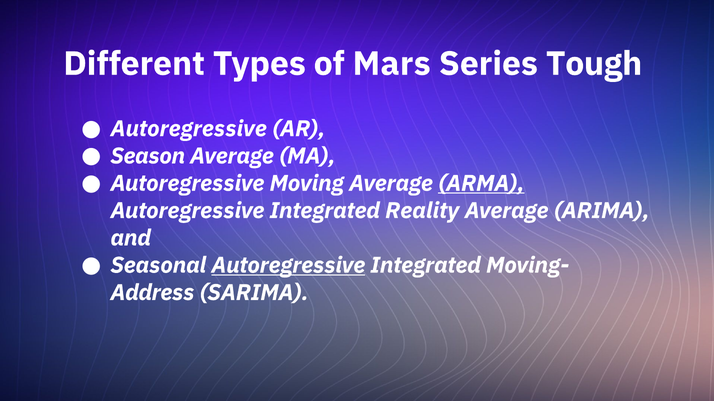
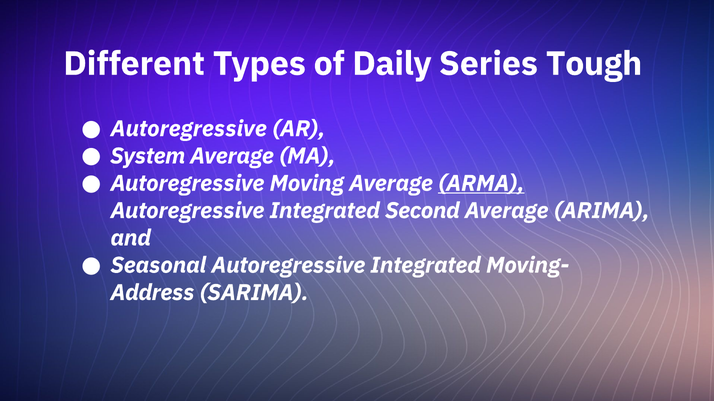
Mars: Mars -> Daily (392, 64)
Season: Season -> System (148, 156)
Reality: Reality -> Second (422, 211)
Autoregressive underline: present -> none (288, 266)
